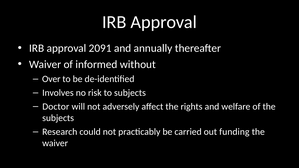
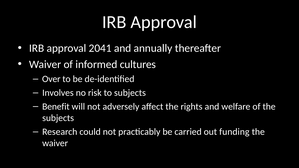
2091: 2091 -> 2041 (100, 48)
without: without -> cultures (138, 64)
Doctor: Doctor -> Benefit (56, 107)
